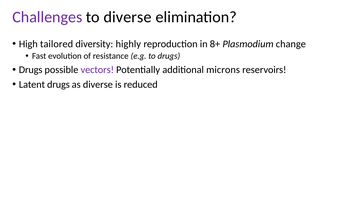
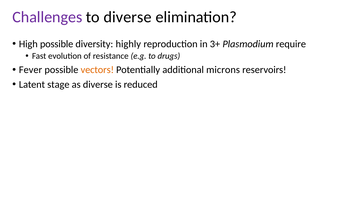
High tailored: tailored -> possible (57, 44)
8+: 8+ -> 3+ (215, 44)
change: change -> require (291, 44)
Drugs: Drugs -> Fever (31, 70)
vectors colour: purple -> orange (97, 70)
Latent drugs: drugs -> stage (58, 84)
